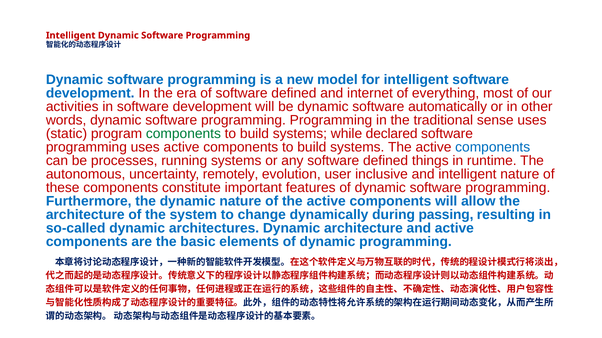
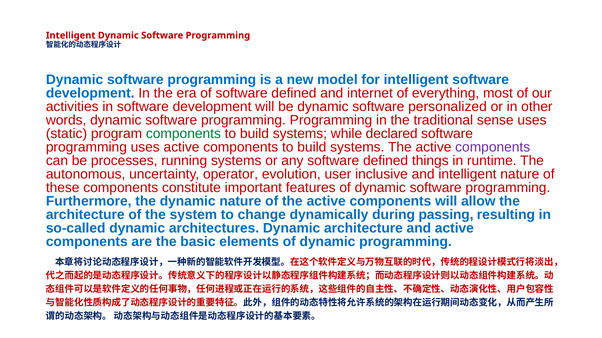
automatically: automatically -> personalized (447, 107)
components colour: blue -> purple (493, 147)
remotely: remotely -> operator (231, 175)
